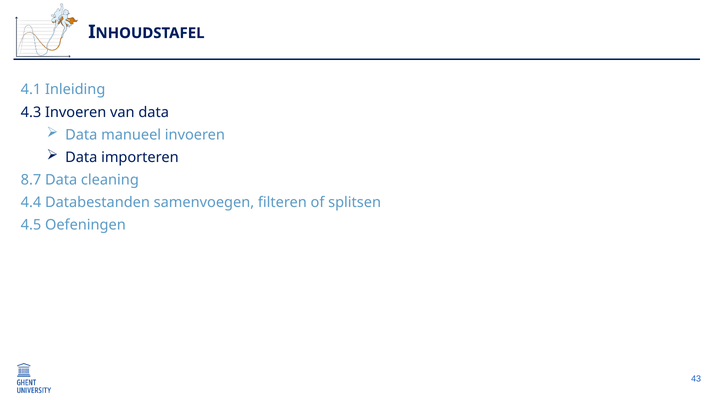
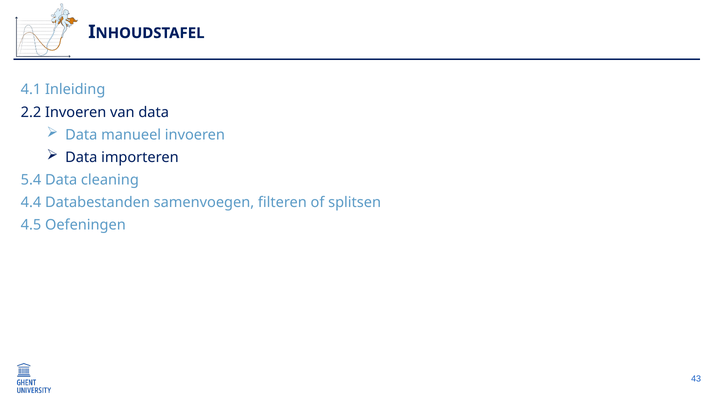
4.3: 4.3 -> 2.2 (31, 112)
8.7: 8.7 -> 5.4 (31, 180)
